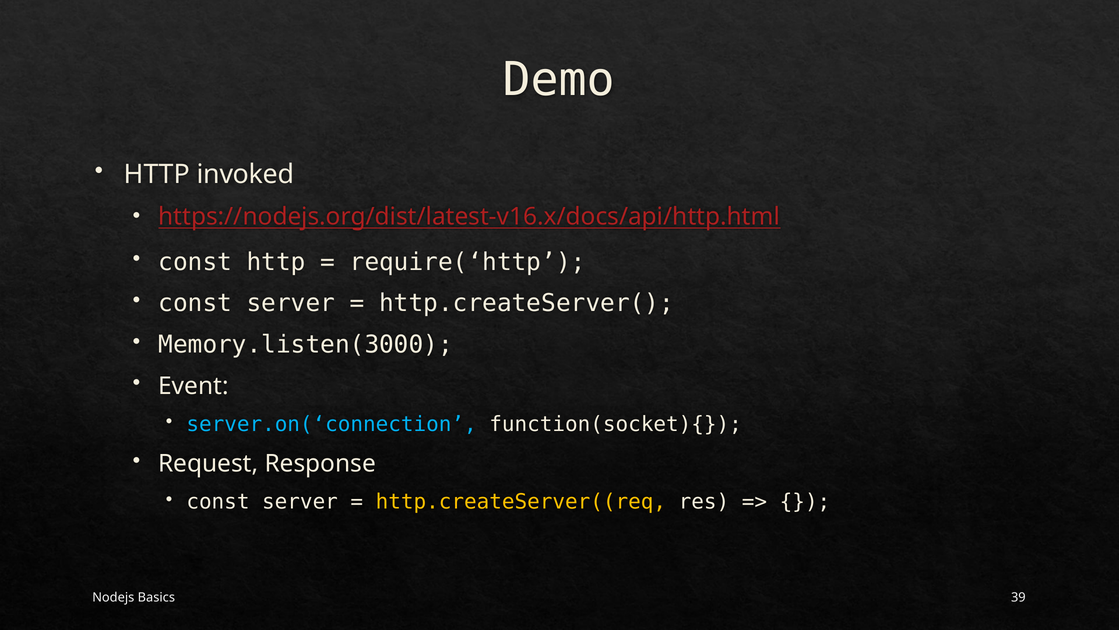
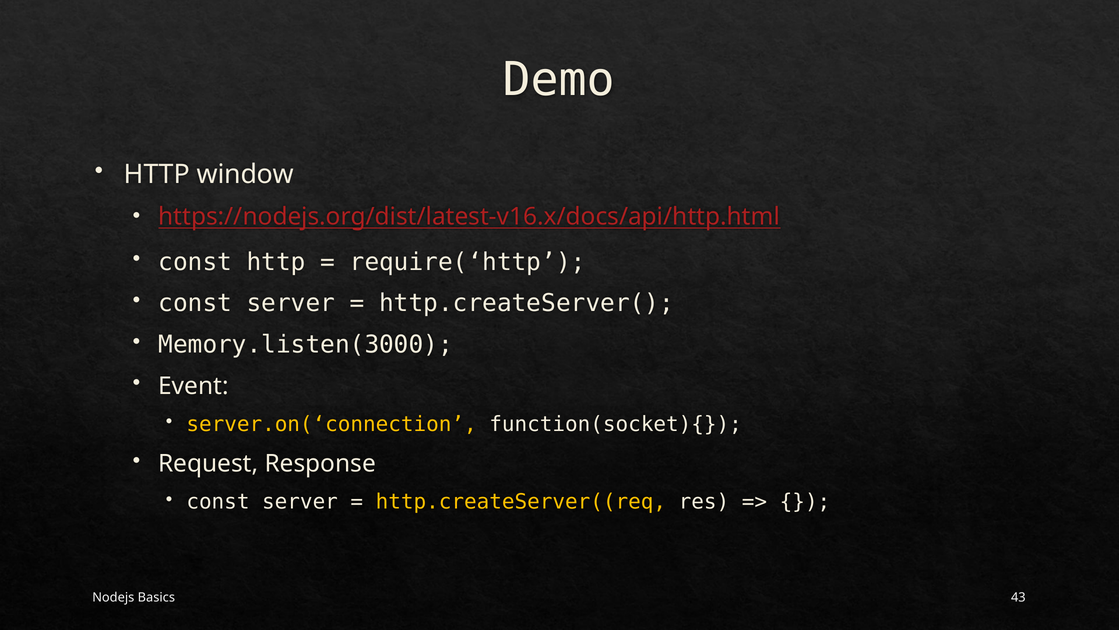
invoked: invoked -> window (245, 174)
server.on(‘connection colour: light blue -> yellow (332, 424)
39: 39 -> 43 (1018, 597)
